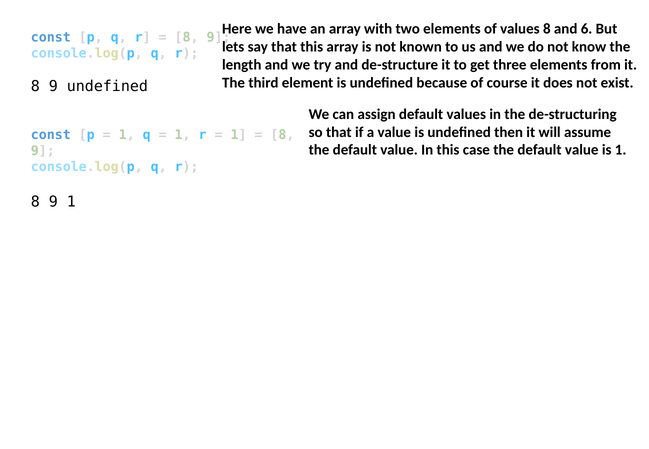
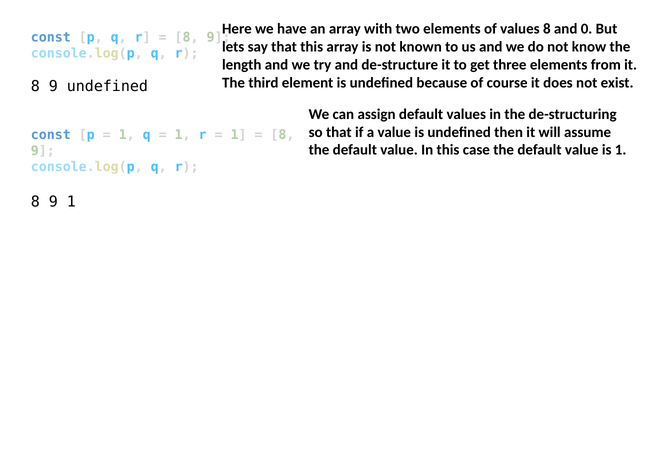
6: 6 -> 0 (587, 29)
